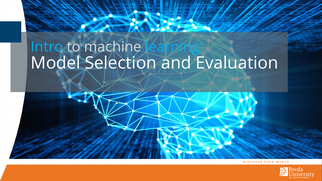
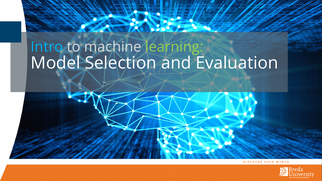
learning colour: light blue -> light green (174, 47)
